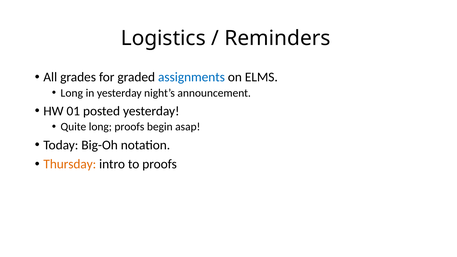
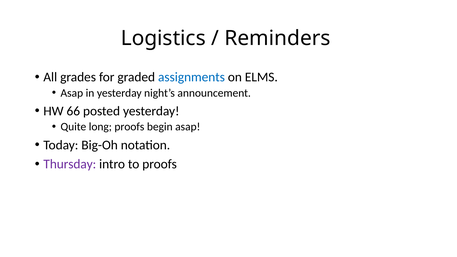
Long: Long -> Asap (72, 93)
01: 01 -> 66 (73, 111)
Thursday colour: orange -> purple (70, 164)
